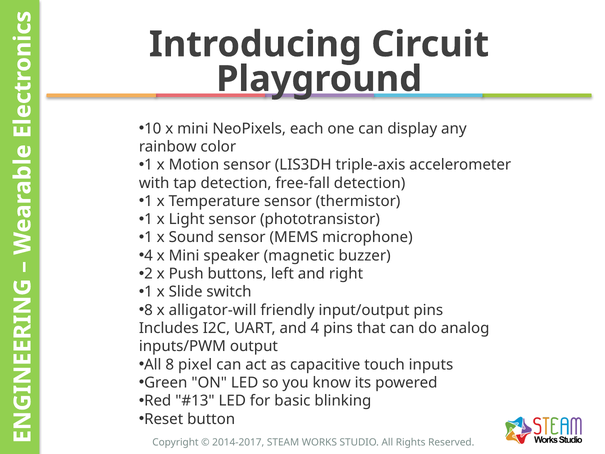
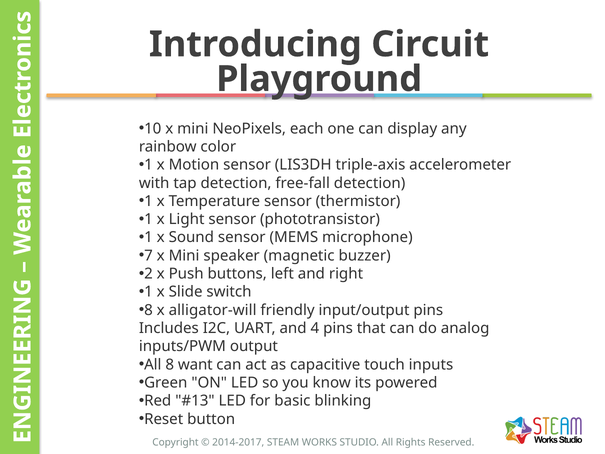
4: 4 -> 7 (148, 256)
pixel: pixel -> want (195, 364)
